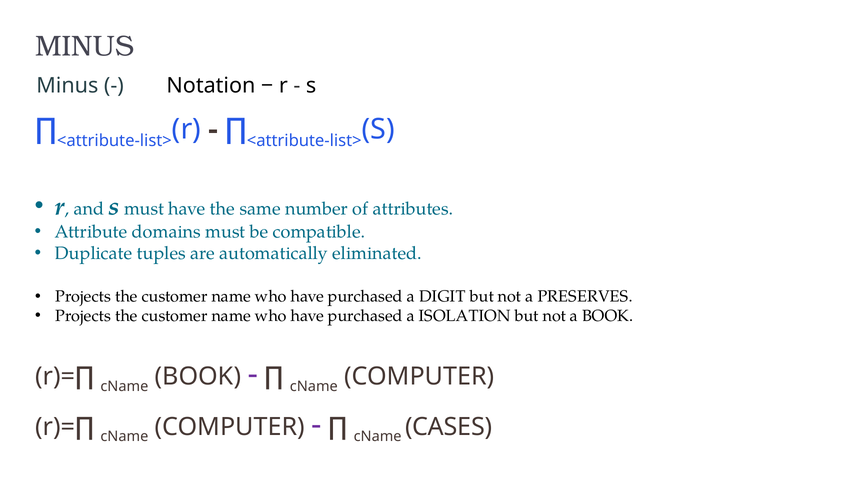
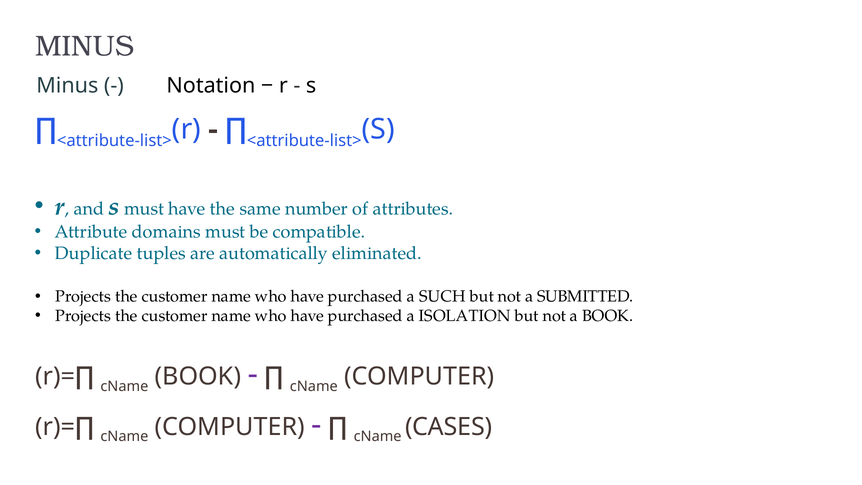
DIGIT: DIGIT -> SUCH (442, 296)
PRESERVES: PRESERVES -> SUBMITTED (585, 296)
